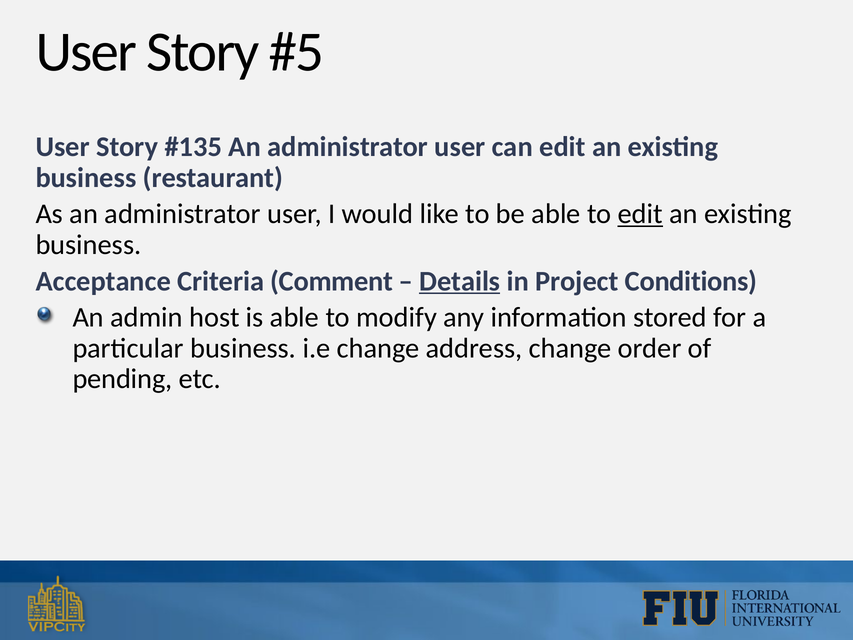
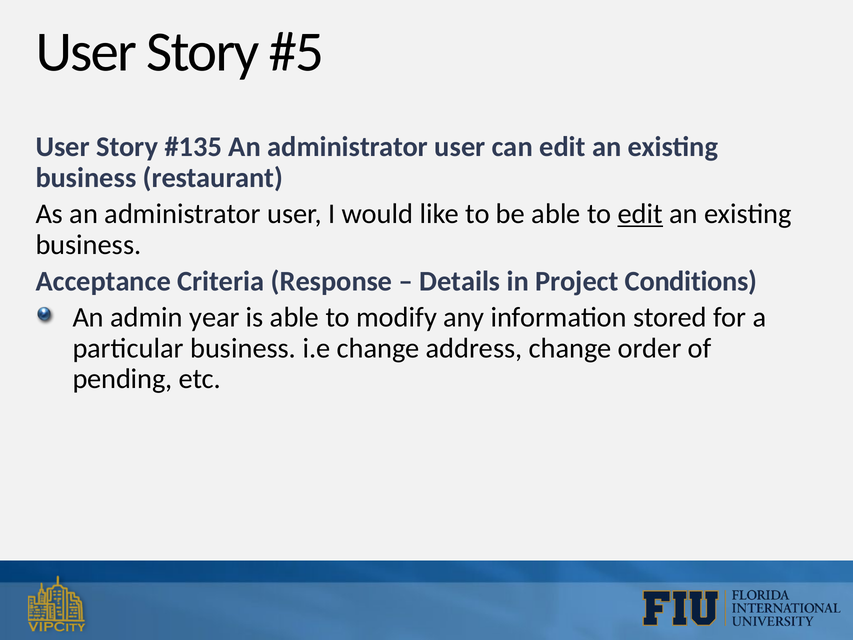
Comment: Comment -> Response (332, 281)
Details underline: present -> none (460, 281)
host: host -> year (214, 317)
